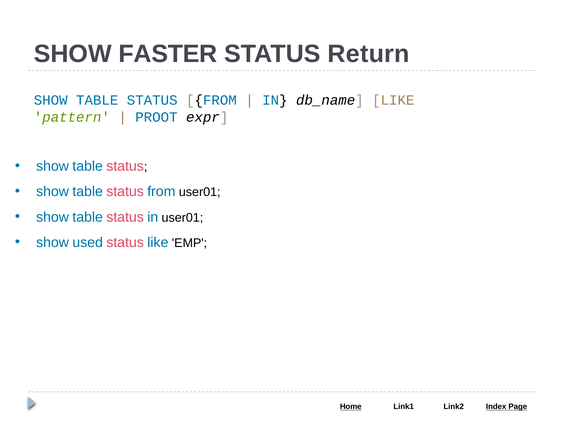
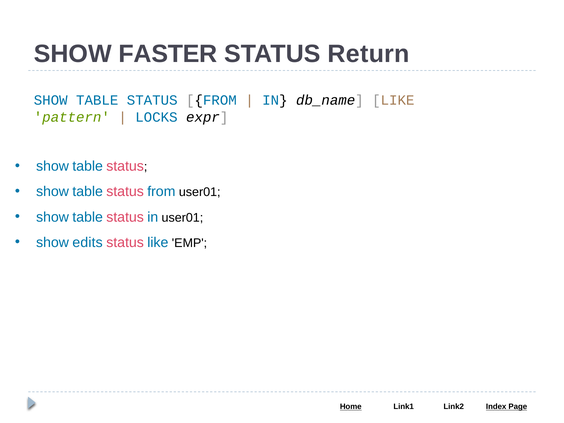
PROOT: PROOT -> LOCKS (156, 117)
used: used -> edits (88, 242)
